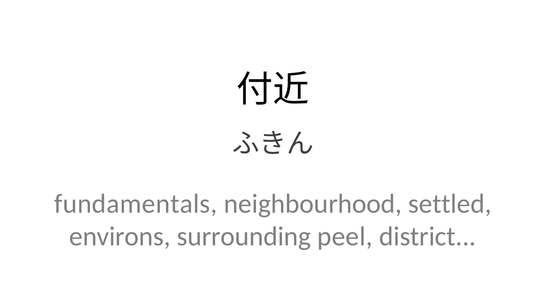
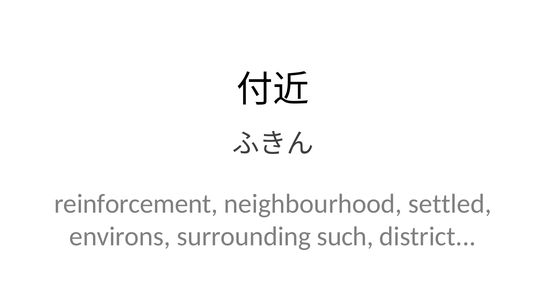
fundamentals: fundamentals -> reinforcement (136, 204)
peel: peel -> such (345, 237)
